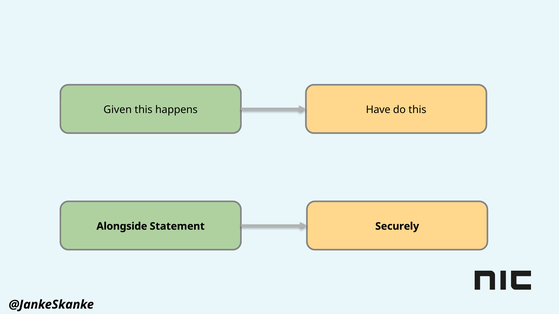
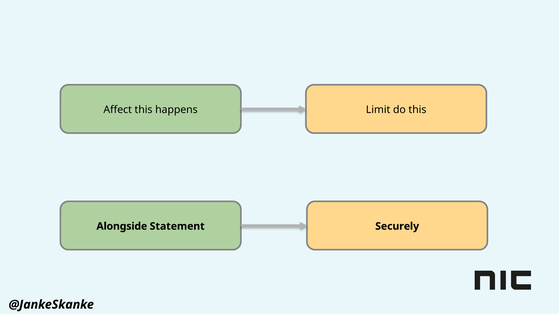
Given: Given -> Affect (118, 110)
Have: Have -> Limit (378, 110)
